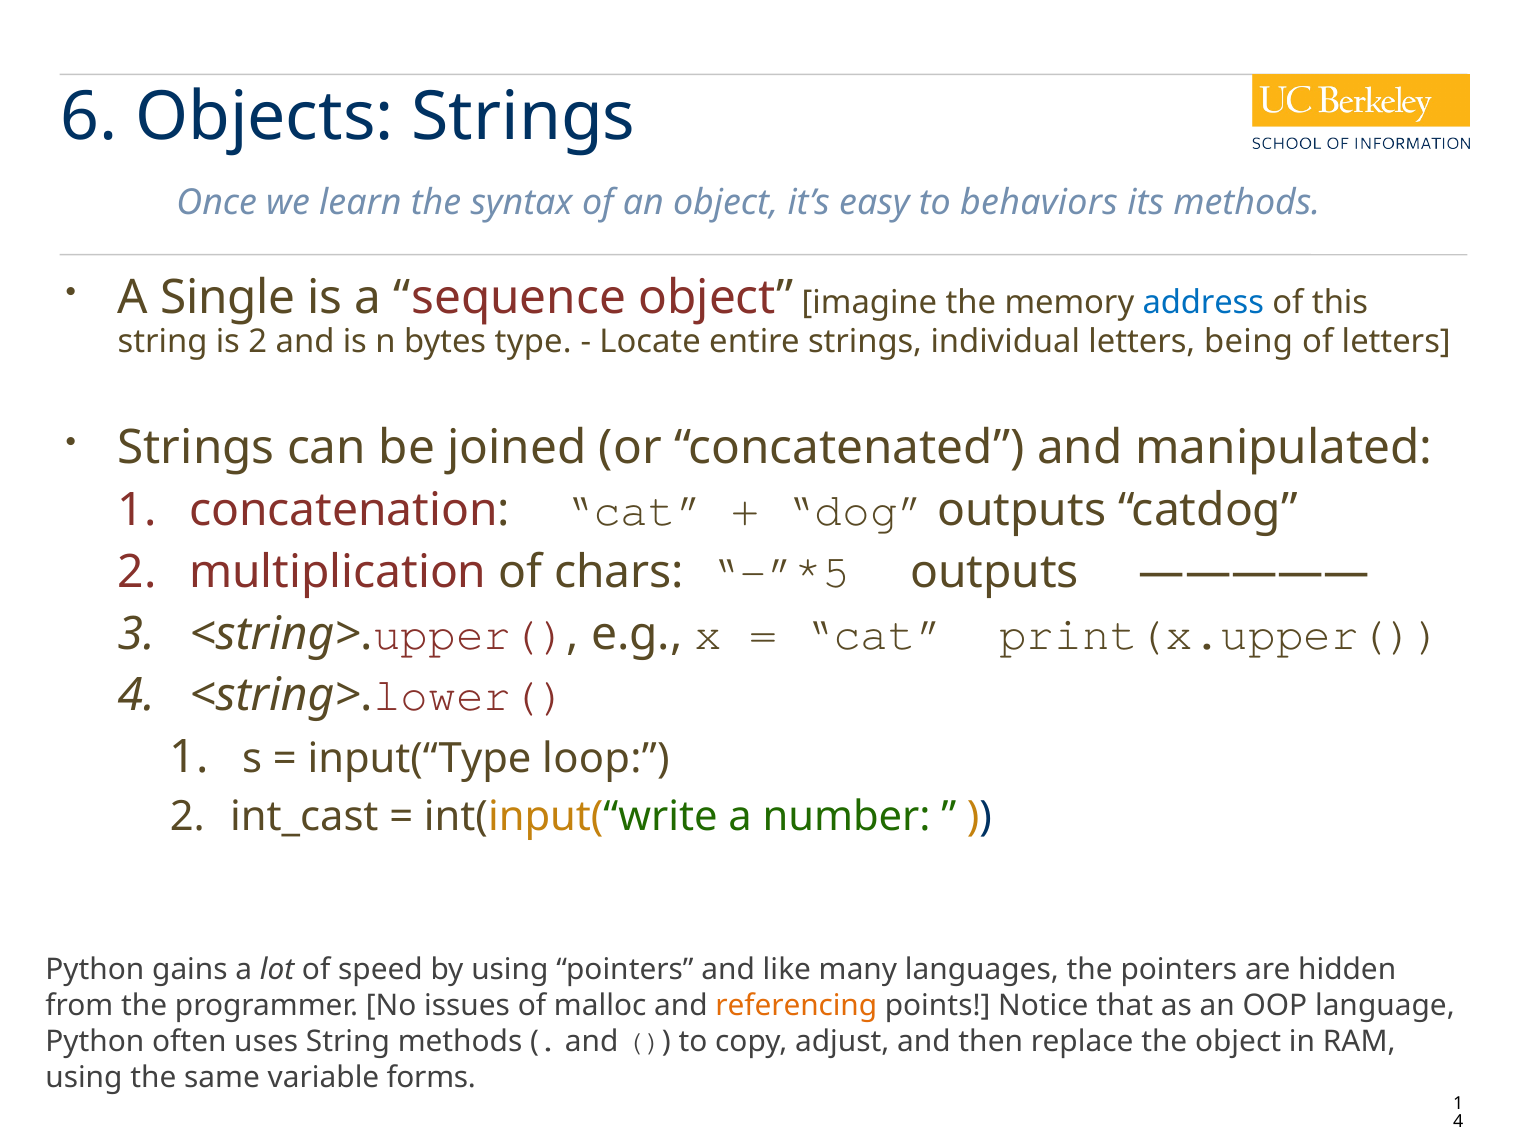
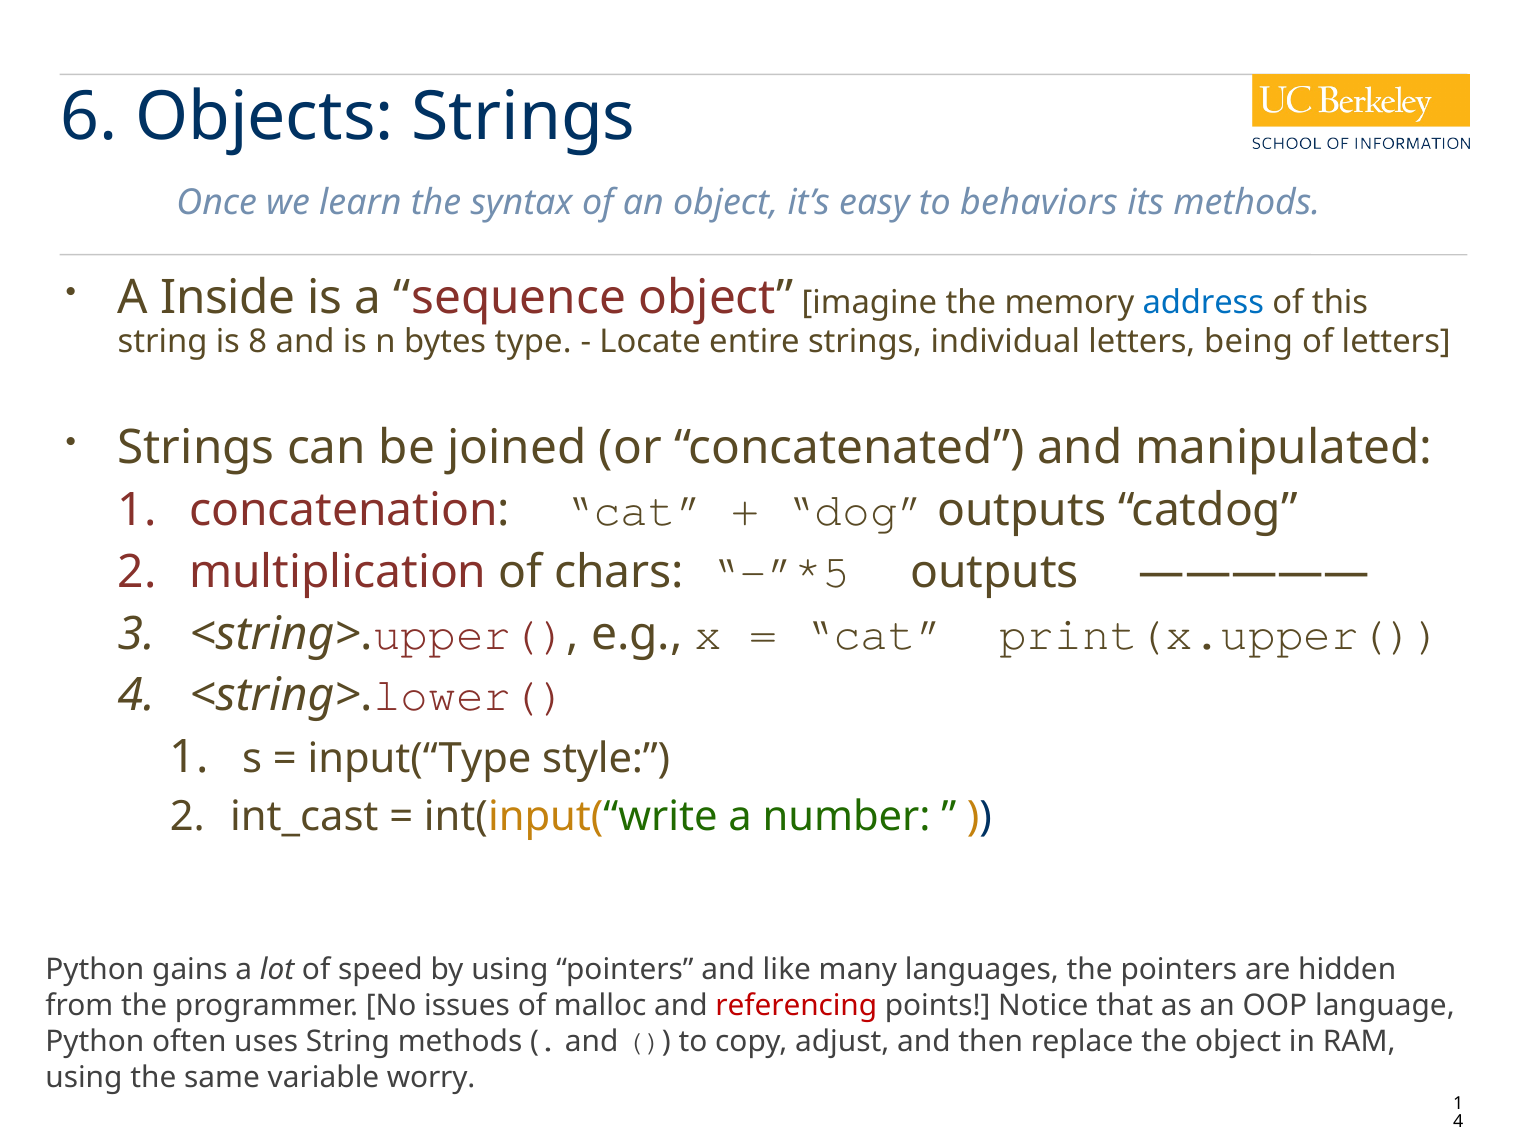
Single: Single -> Inside (228, 298)
is 2: 2 -> 8 (258, 342)
loop: loop -> style (606, 759)
referencing colour: orange -> red (796, 1006)
forms: forms -> worry (431, 1078)
